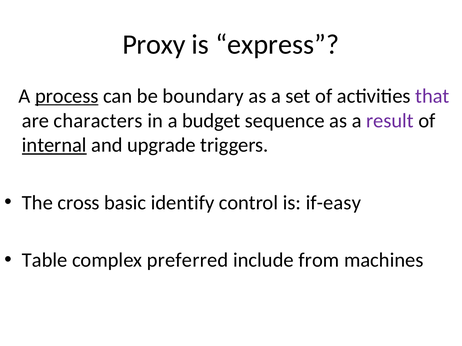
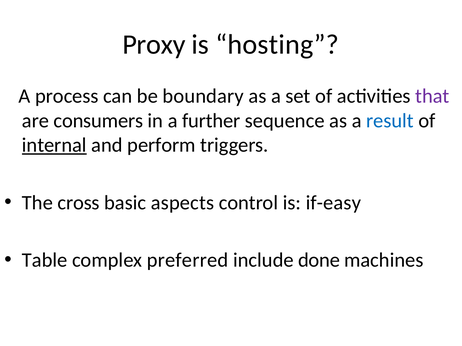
express: express -> hosting (277, 45)
process underline: present -> none (67, 96)
characters: characters -> consumers (98, 121)
budget: budget -> further (211, 121)
result colour: purple -> blue (390, 121)
upgrade: upgrade -> perform (161, 145)
identify: identify -> aspects (183, 203)
from: from -> done (319, 260)
